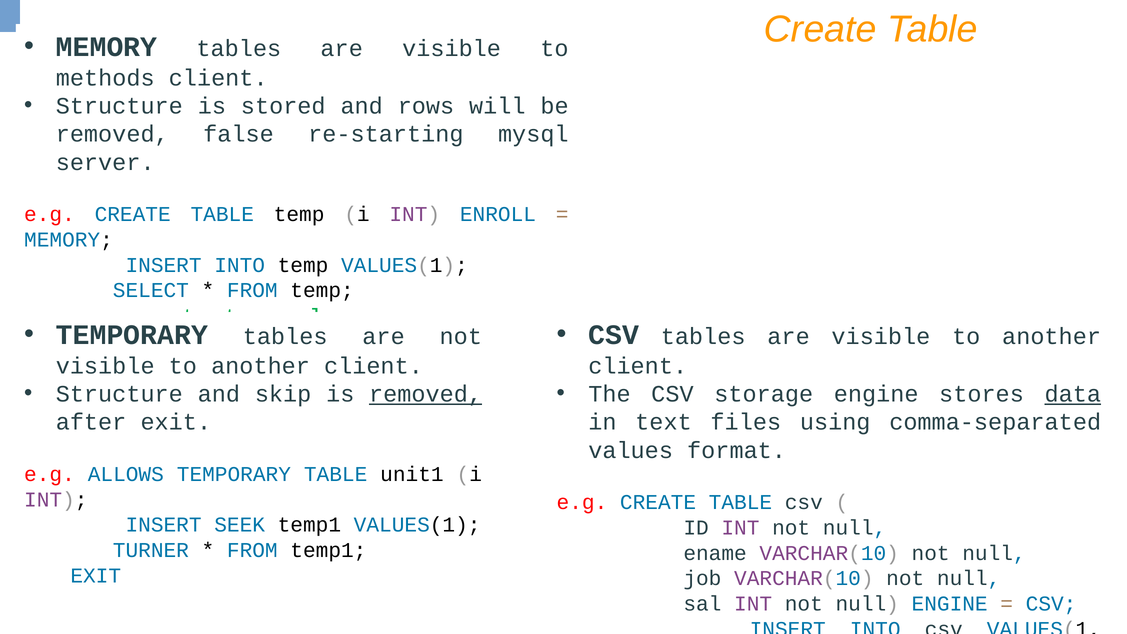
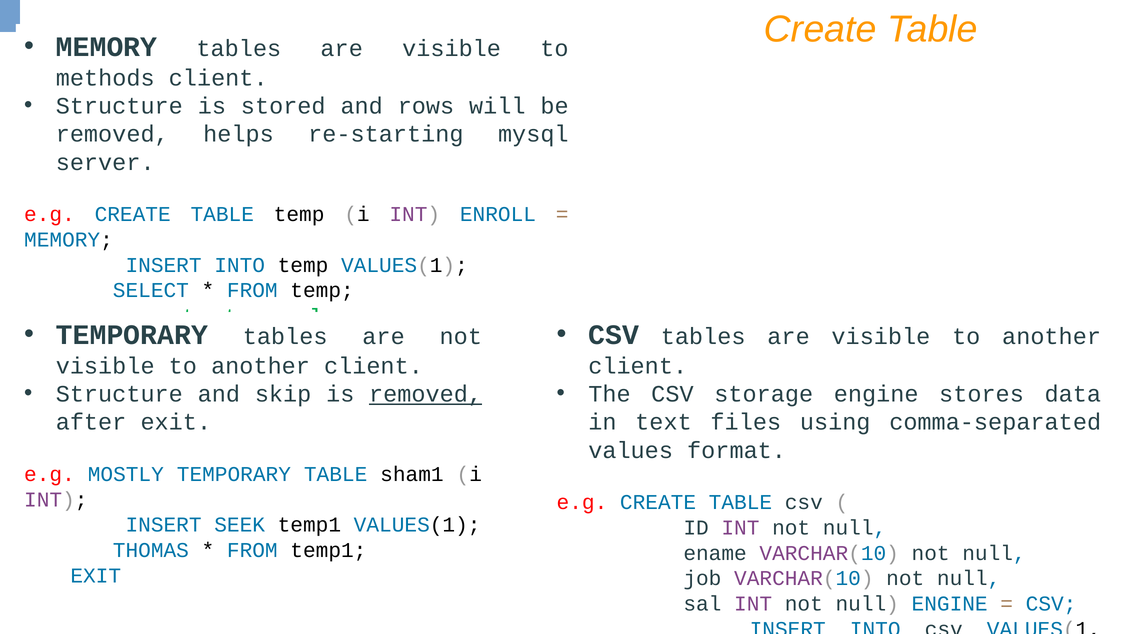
false: false -> helps (238, 134)
data underline: present -> none (1073, 394)
ALLOWS: ALLOWS -> MOSTLY (126, 474)
unit1: unit1 -> sham1 (412, 474)
TURNER: TURNER -> THOMAS (151, 550)
